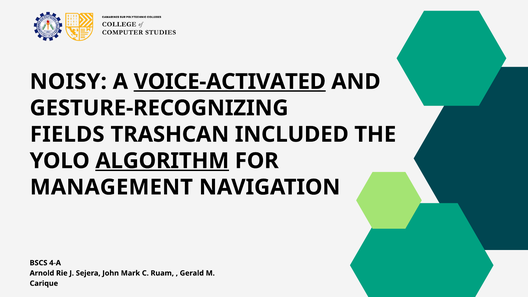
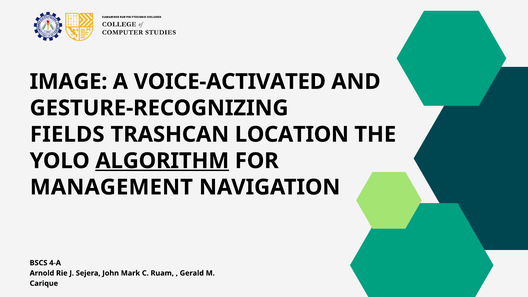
NOISY: NOISY -> IMAGE (68, 82)
VOICE-ACTIVATED underline: present -> none (230, 82)
INCLUDED: INCLUDED -> LOCATION (292, 134)
